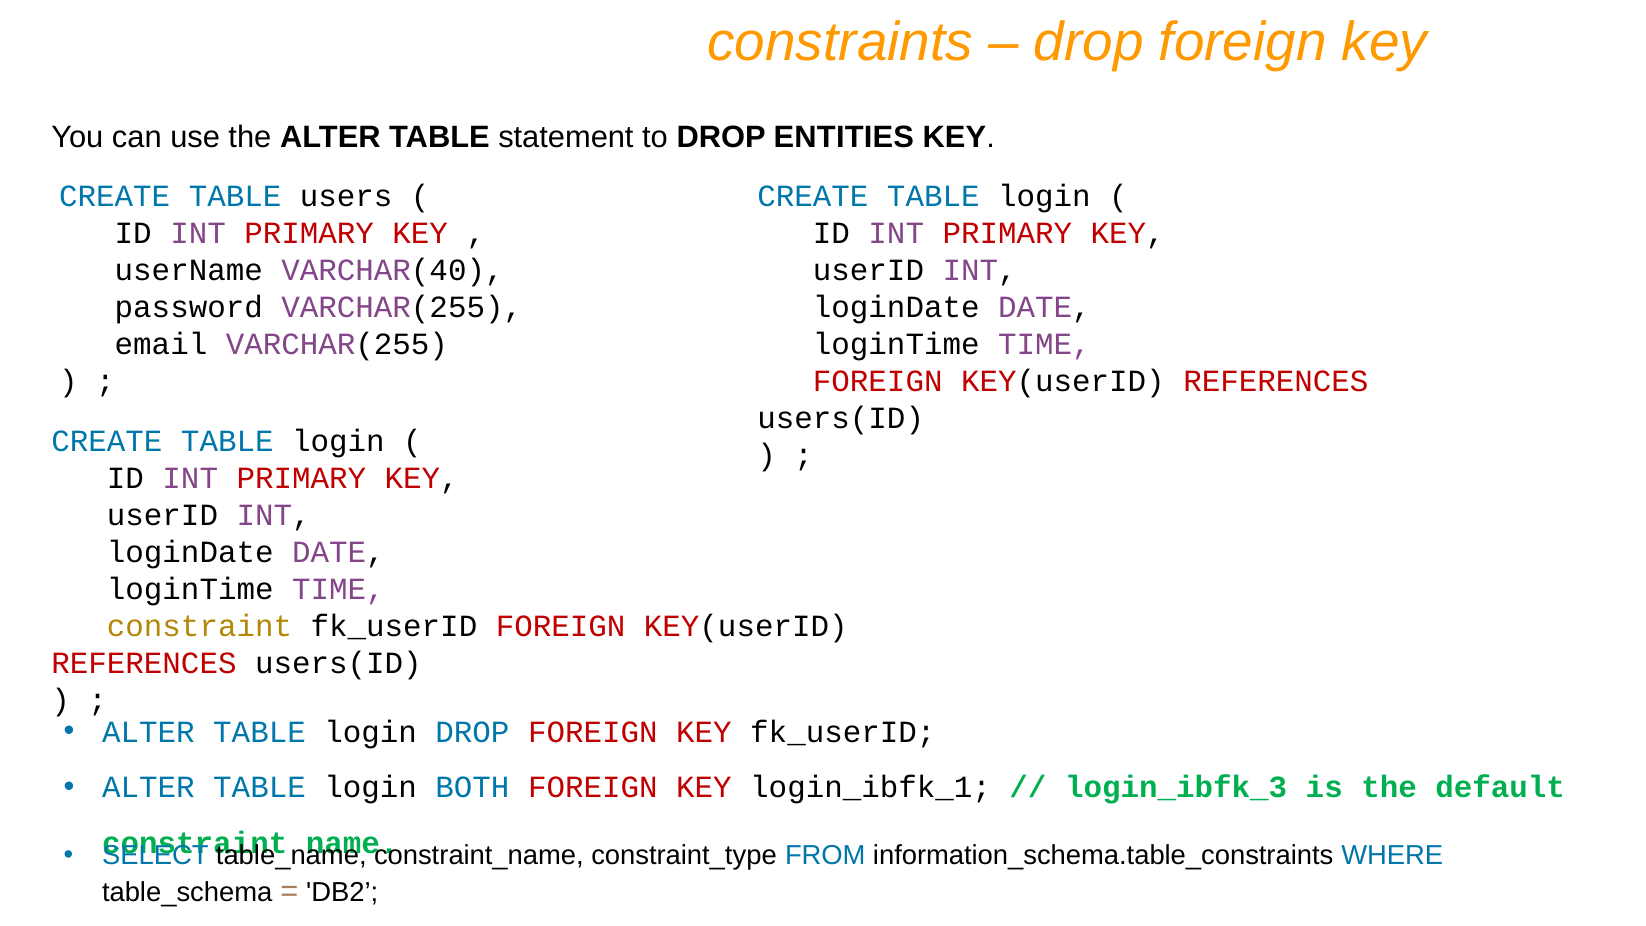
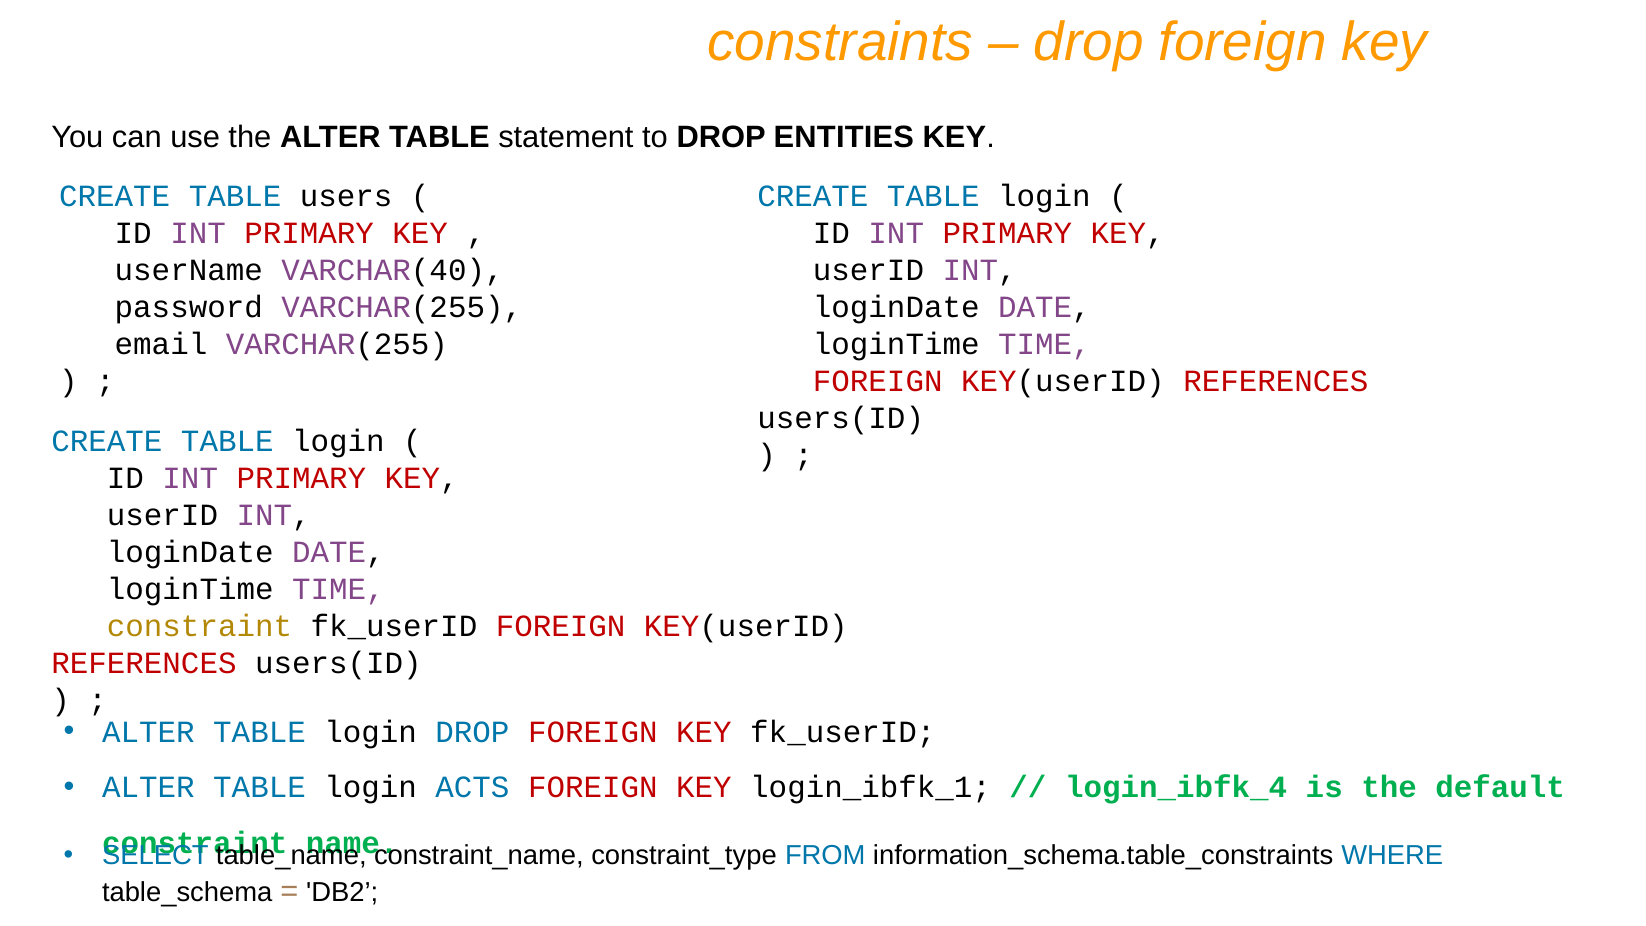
BOTH: BOTH -> ACTS (472, 787)
login_ibfk_3: login_ibfk_3 -> login_ibfk_4 (1176, 787)
